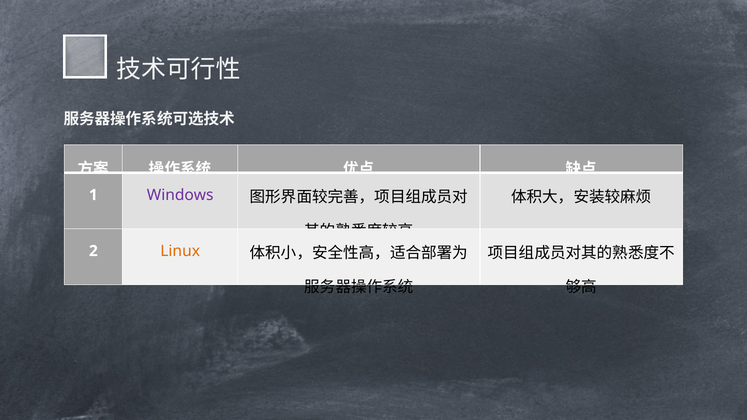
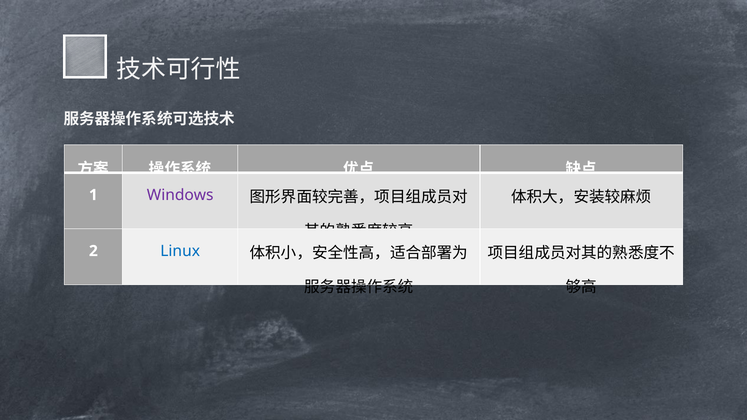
Linux colour: orange -> blue (180, 251)
